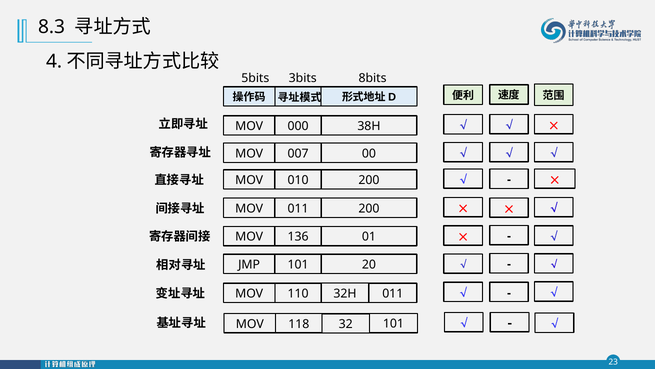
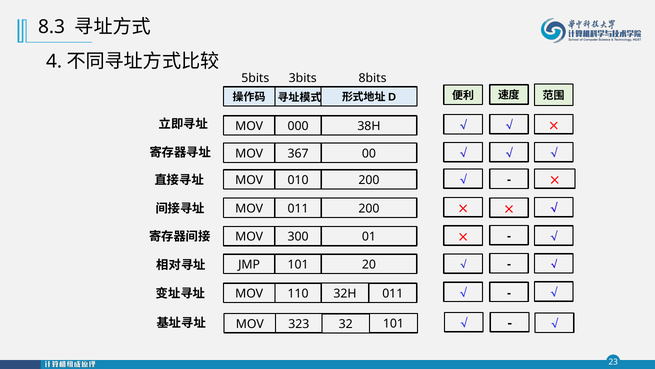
007: 007 -> 367 (298, 153)
136: 136 -> 300 (298, 237)
118: 118 -> 323 (299, 323)
